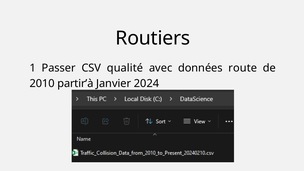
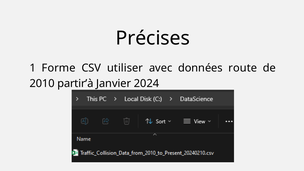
Routiers: Routiers -> Précises (153, 38)
Passer: Passer -> Forme (59, 68)
qualité: qualité -> utiliser (125, 68)
